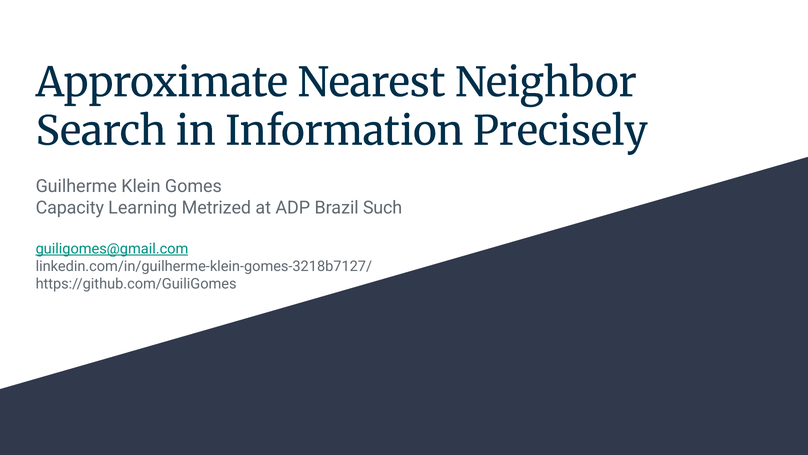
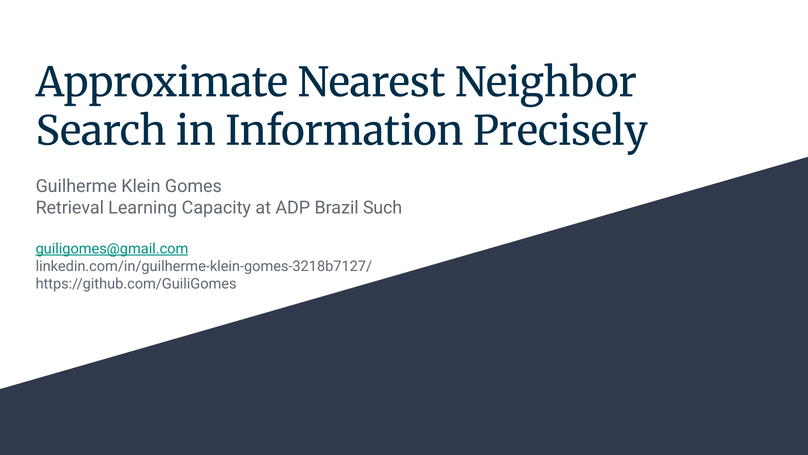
Capacity: Capacity -> Retrieval (70, 208)
Metrized: Metrized -> Capacity (216, 208)
